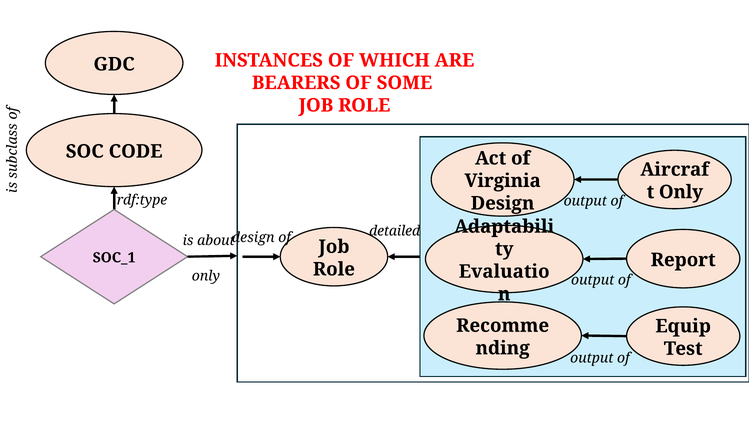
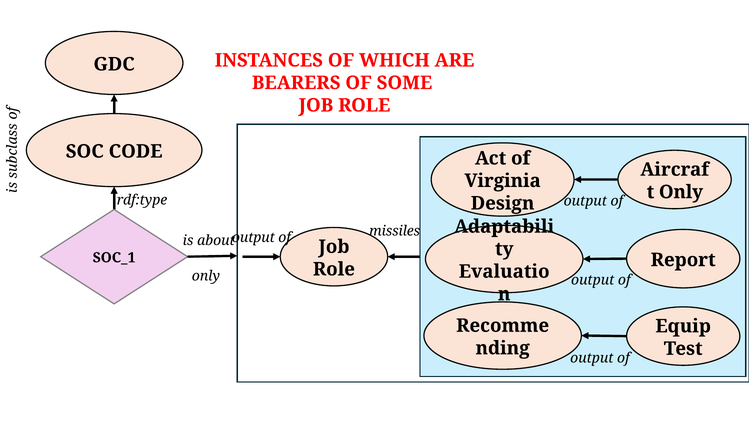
detailed: detailed -> missiles (395, 231)
design: design -> output (253, 237)
